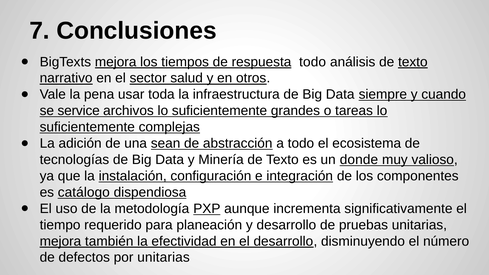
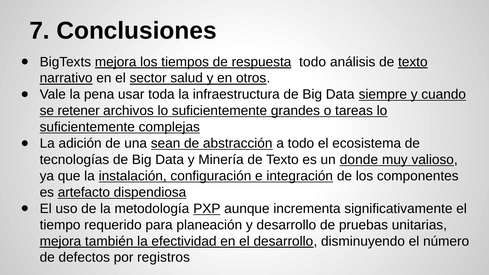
service: service -> retener (79, 111)
catálogo: catálogo -> artefacto (84, 192)
por unitarias: unitarias -> registros (164, 258)
